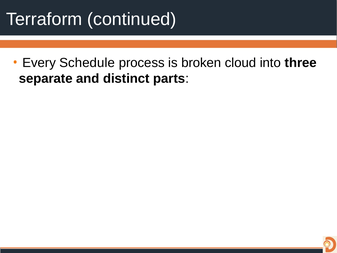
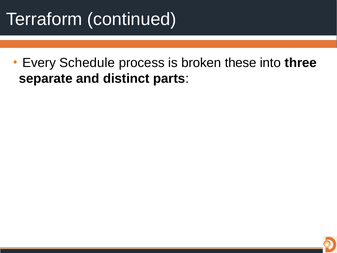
cloud: cloud -> these (241, 63)
